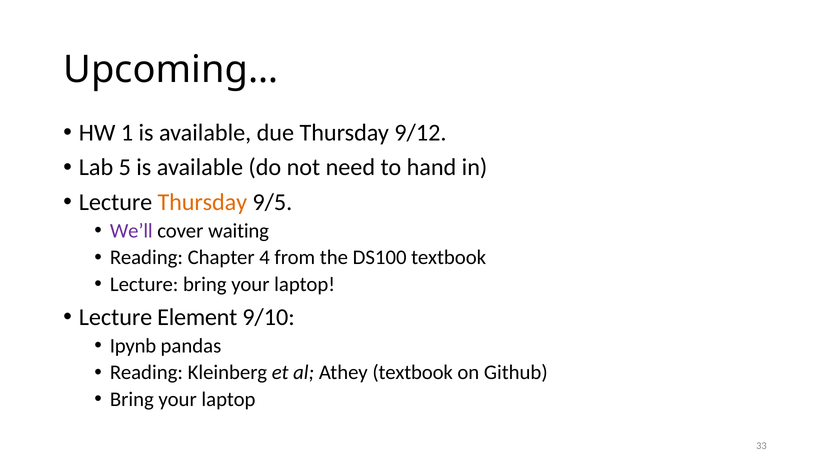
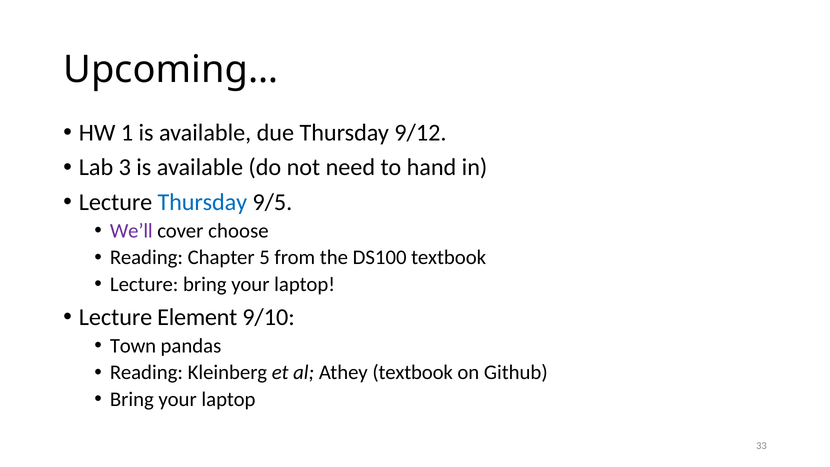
5: 5 -> 3 (125, 167)
Thursday colour: orange -> blue (202, 202)
waiting: waiting -> choose (238, 231)
4: 4 -> 5 (265, 257)
Ipynb: Ipynb -> Town (133, 346)
